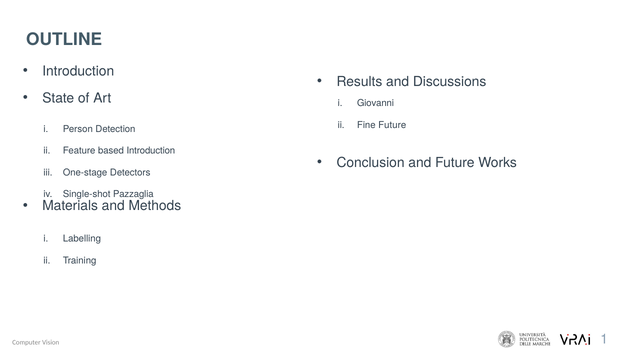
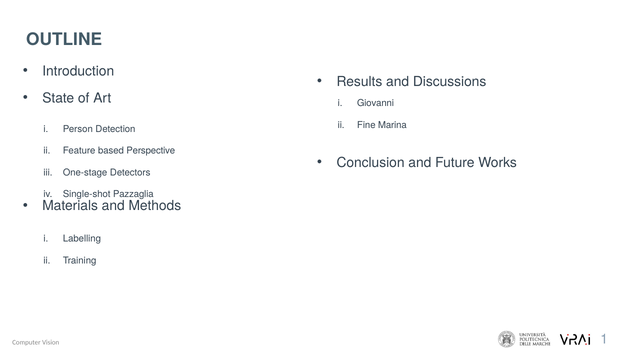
Fine Future: Future -> Marina (392, 125)
based Introduction: Introduction -> Perspective (151, 151)
